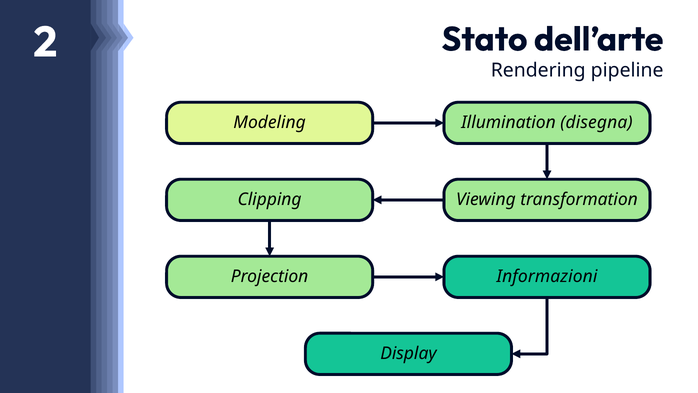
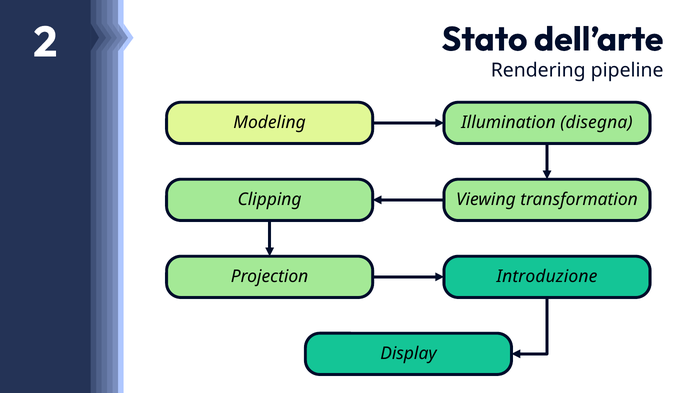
Informazioni: Informazioni -> Introduzione (547, 276)
